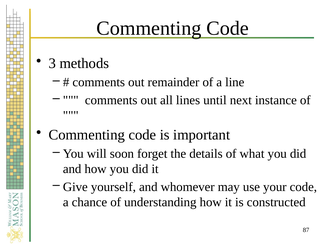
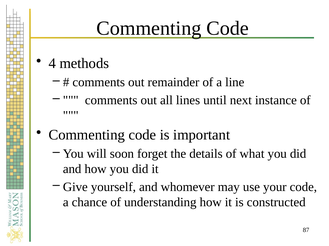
3: 3 -> 4 (52, 64)
